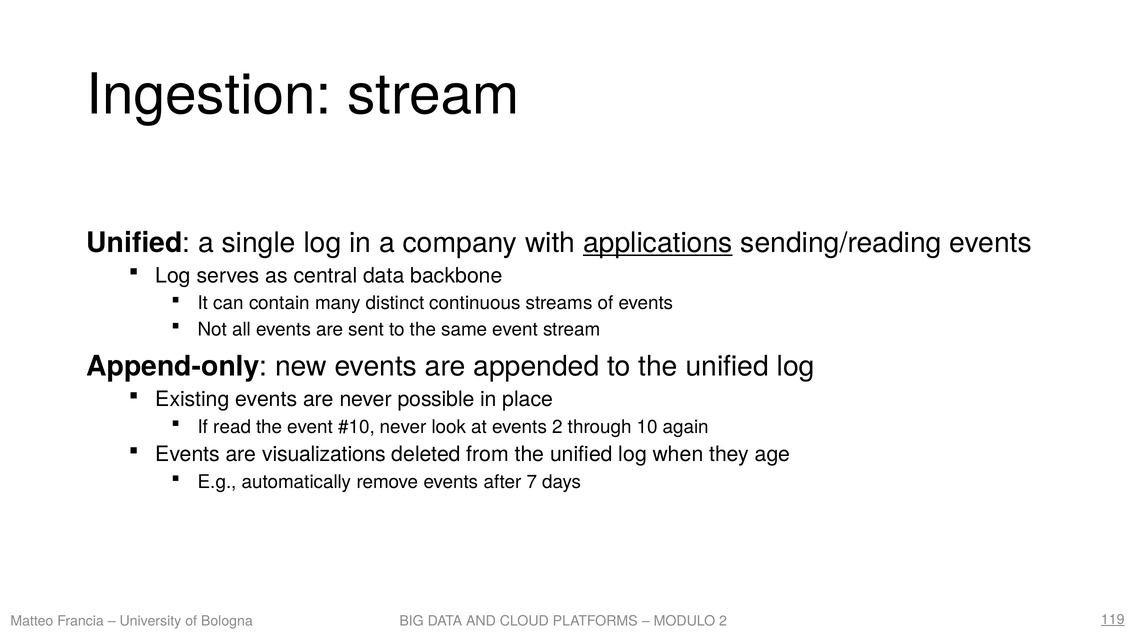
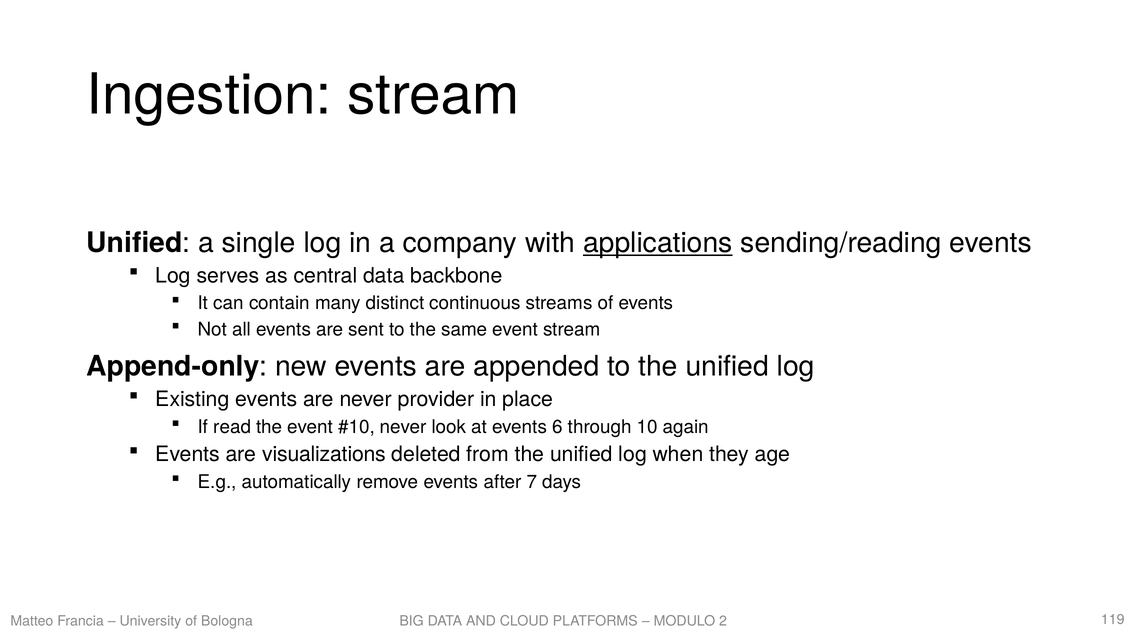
possible: possible -> provider (436, 399)
events 2: 2 -> 6 (558, 427)
119 underline: present -> none (1113, 620)
